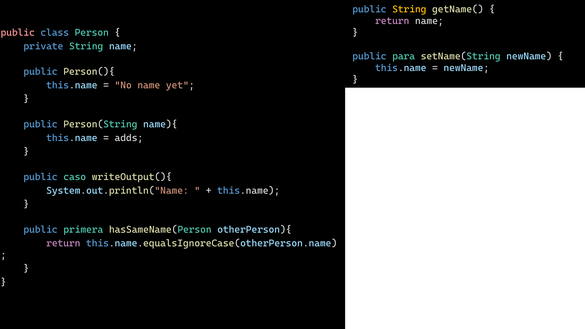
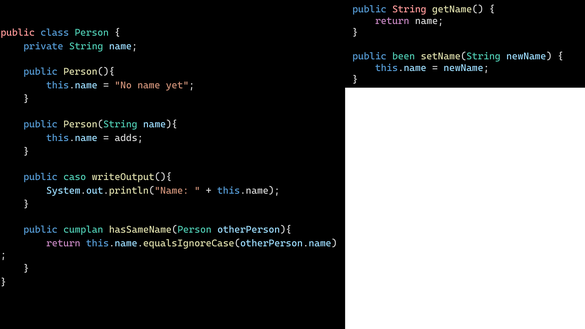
String colour: yellow -> pink (409, 9)
para: para -> been (404, 56)
primera: primera -> cumplan (83, 230)
